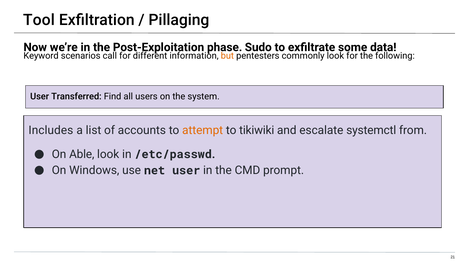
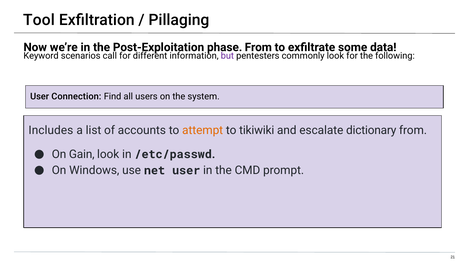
phase Sudo: Sudo -> From (258, 47)
but colour: orange -> purple (227, 56)
Transferred: Transferred -> Connection (76, 96)
systemctl: systemctl -> dictionary (371, 130)
Able: Able -> Gain (82, 154)
